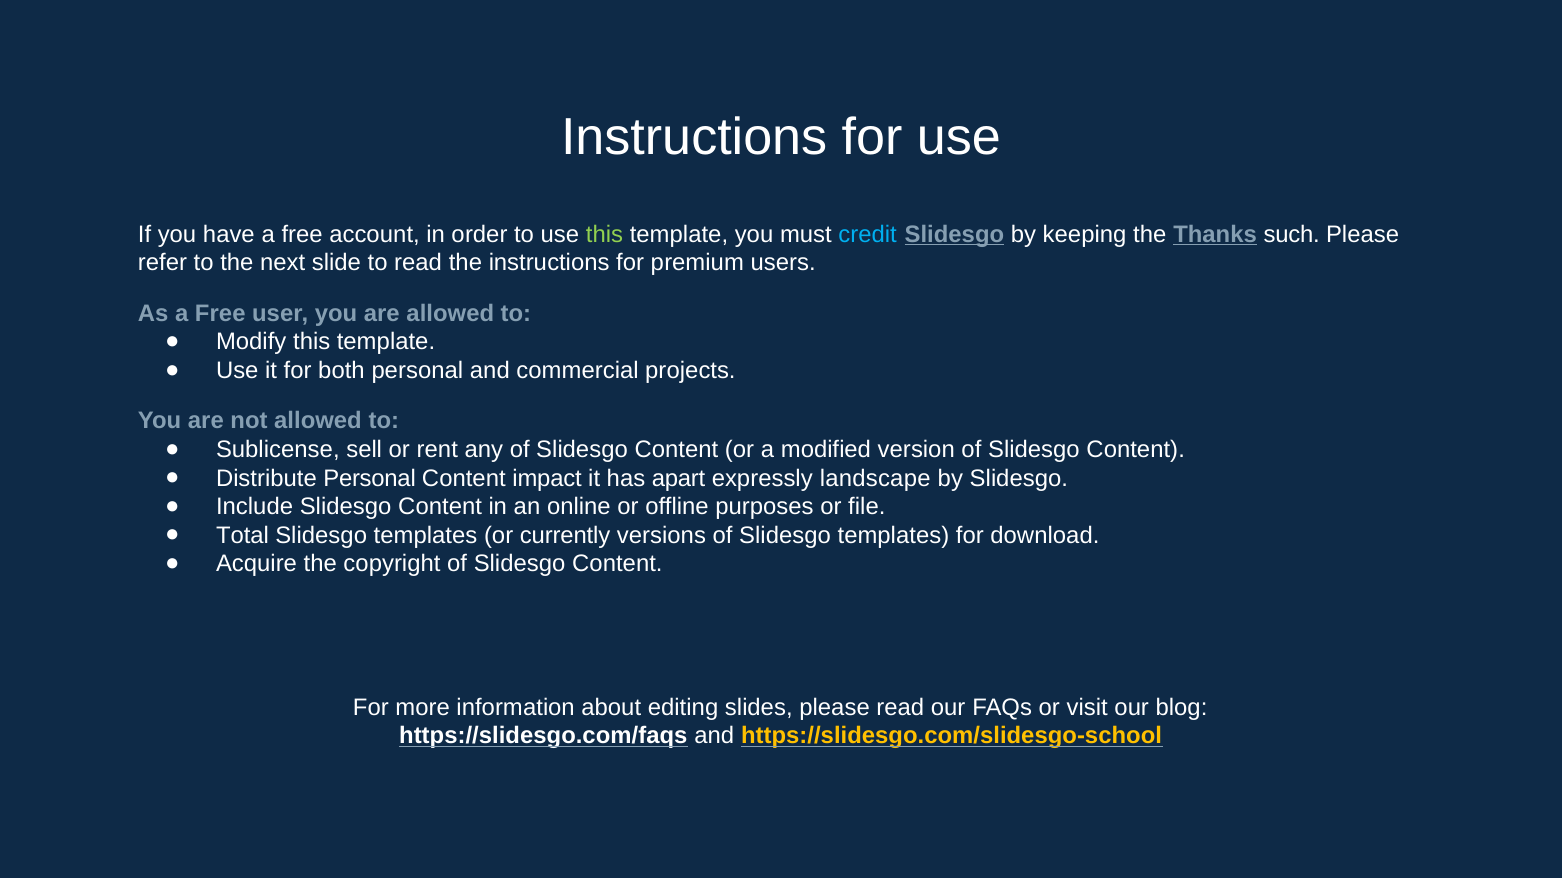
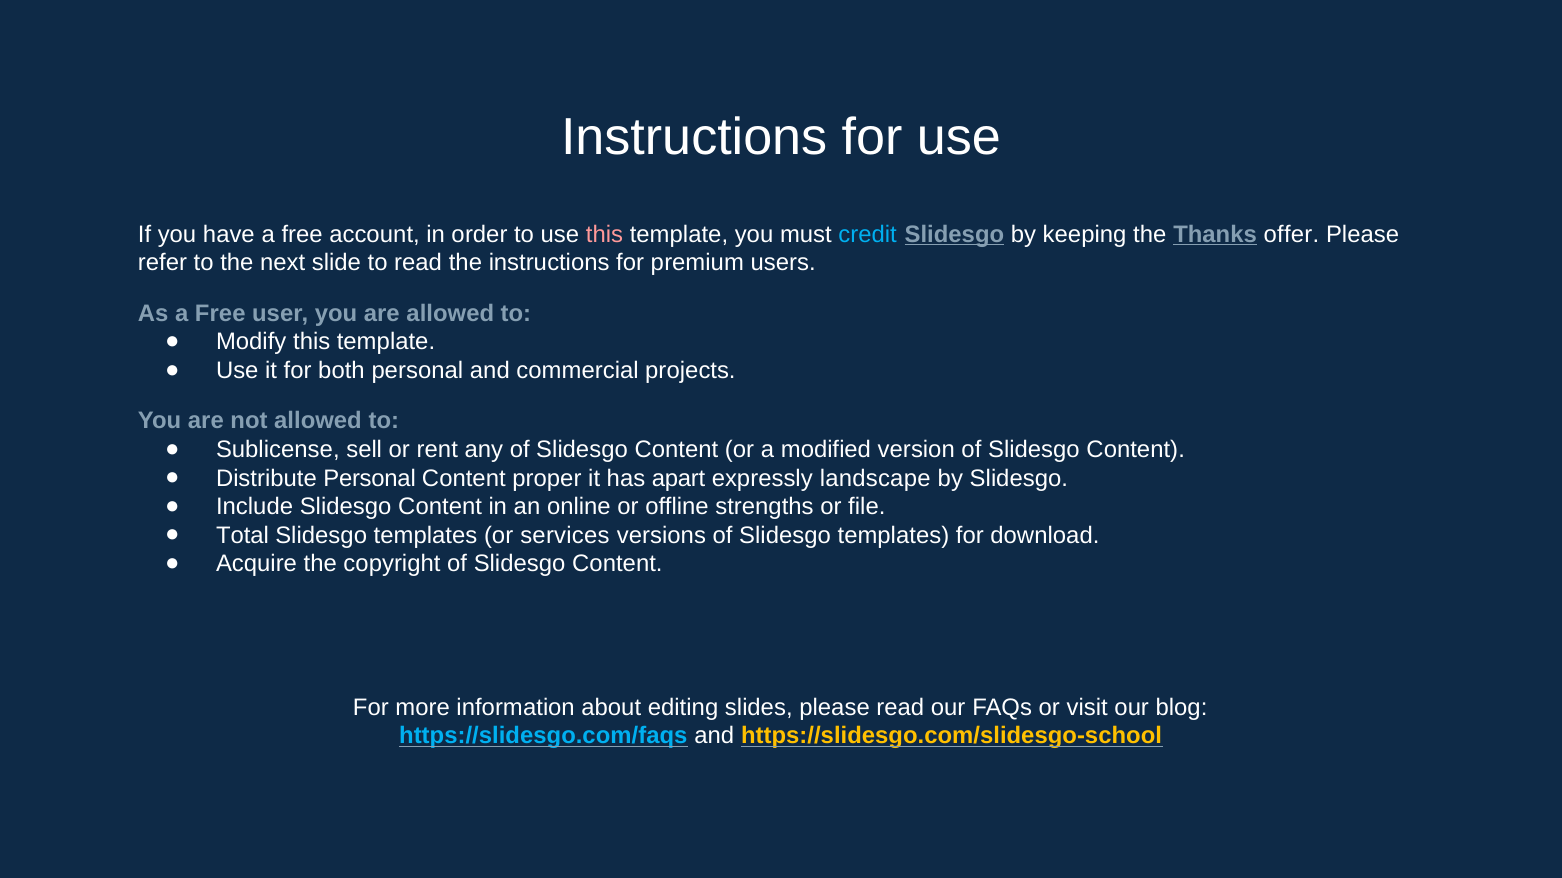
this colour: light green -> pink (604, 234)
such: such -> offer (1291, 234)
impact: impact -> proper (547, 478)
purposes: purposes -> strengths (764, 507)
currently: currently -> services (565, 536)
https://slidesgo.com/faqs colour: white -> light blue (543, 736)
